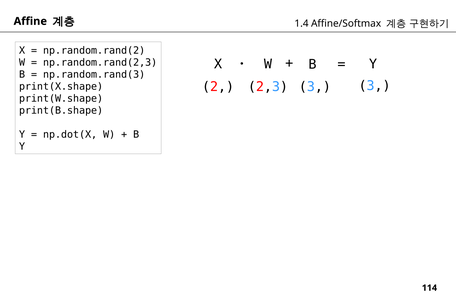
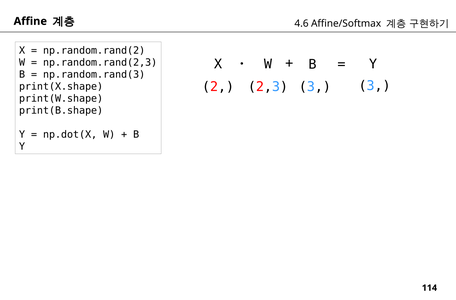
1.4: 1.4 -> 4.6 (302, 23)
